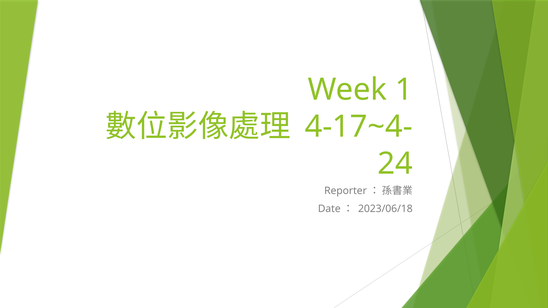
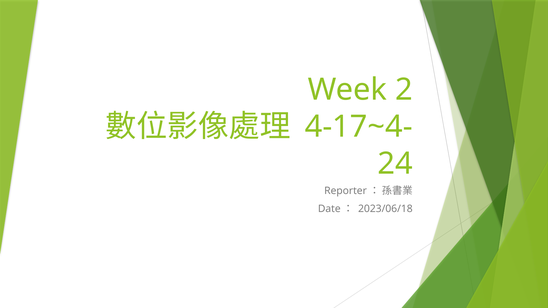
1: 1 -> 2 (404, 90)
